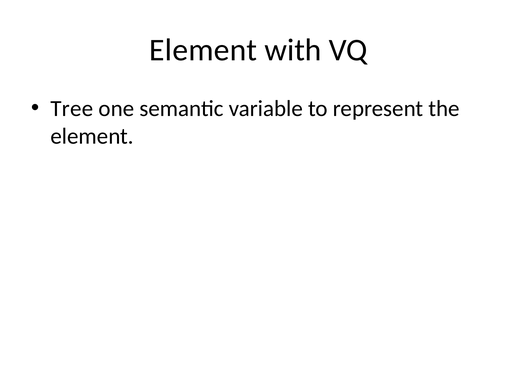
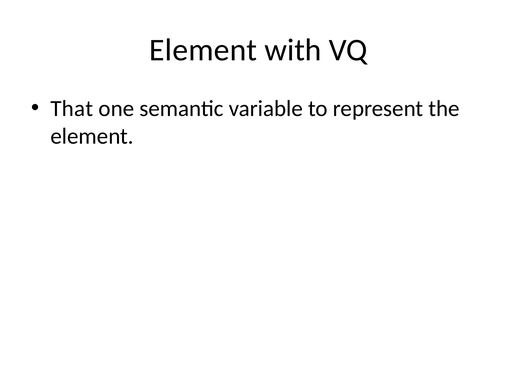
Tree: Tree -> That (72, 108)
